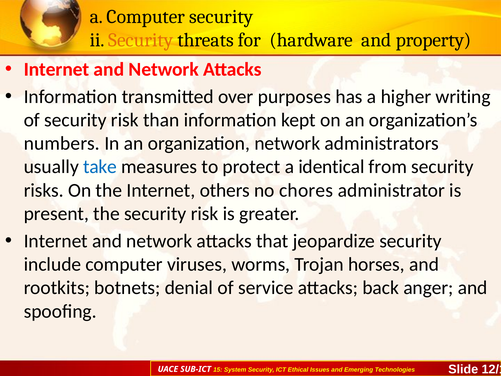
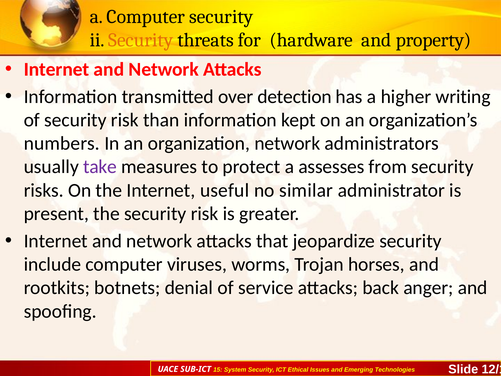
purposes: purposes -> detection (295, 97)
take colour: blue -> purple (100, 167)
identical: identical -> assesses (331, 167)
others: others -> useful (225, 190)
chores: chores -> similar (306, 190)
